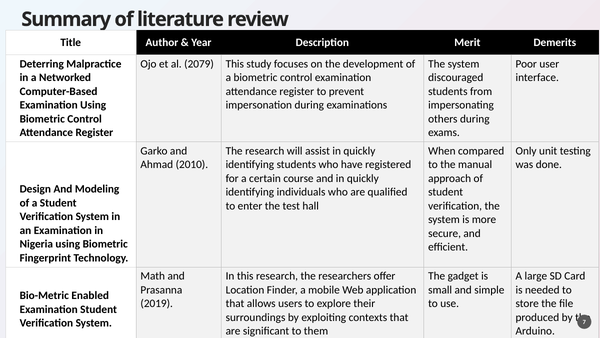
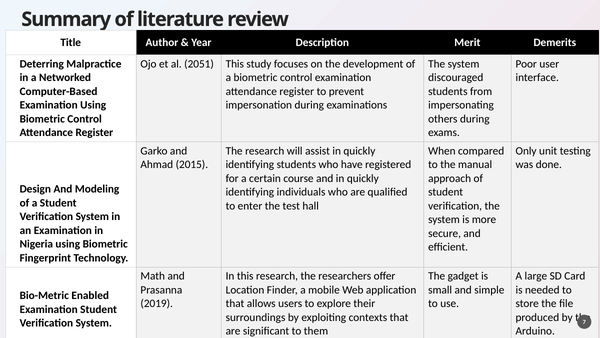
2079: 2079 -> 2051 (199, 64)
2010: 2010 -> 2015 (192, 165)
